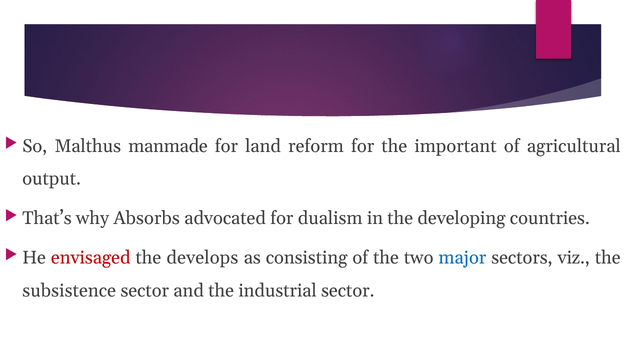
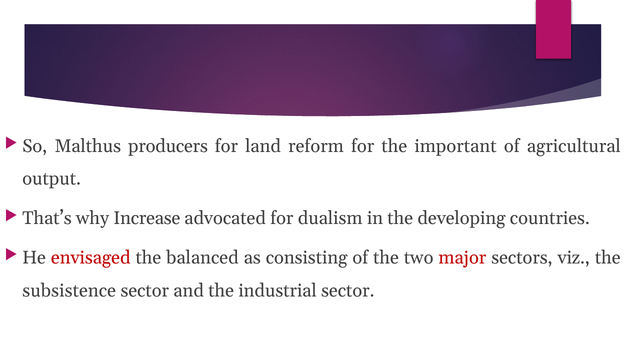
manmade: manmade -> producers (168, 146)
Absorbs: Absorbs -> Increase (147, 218)
develops: develops -> balanced (202, 258)
major colour: blue -> red (462, 258)
